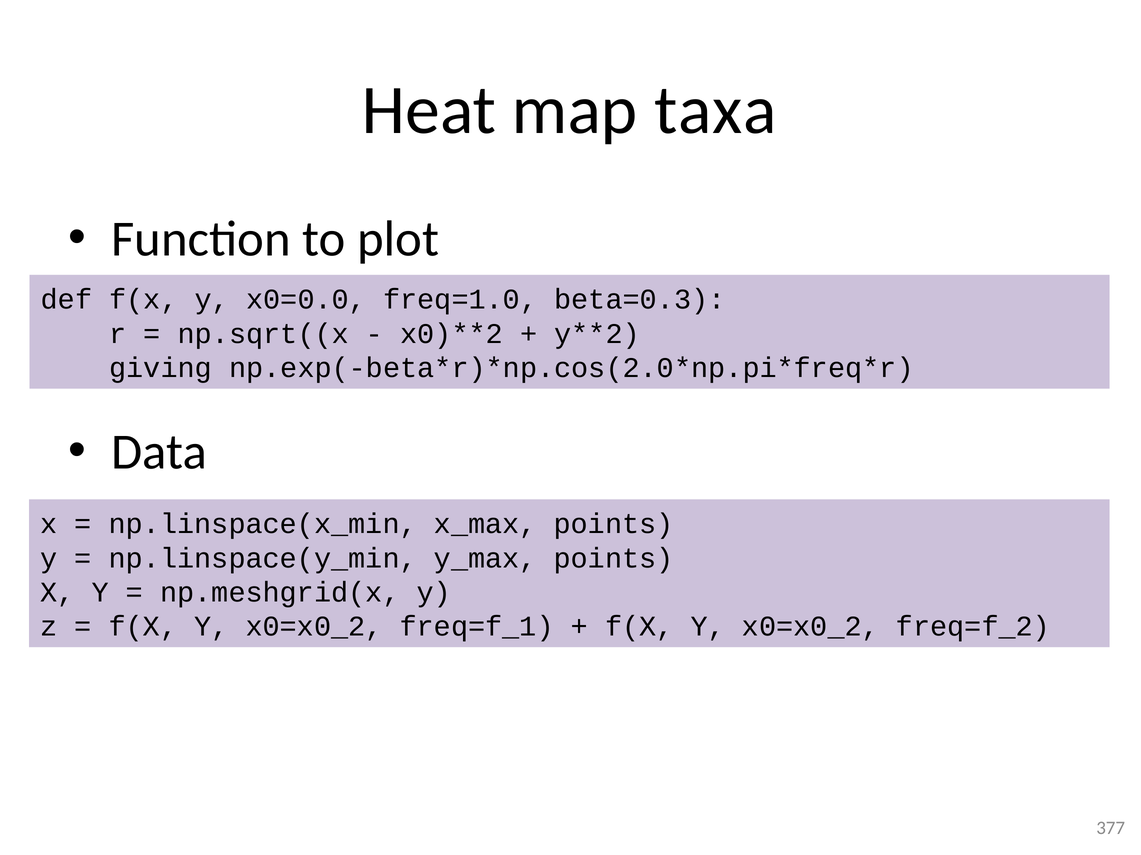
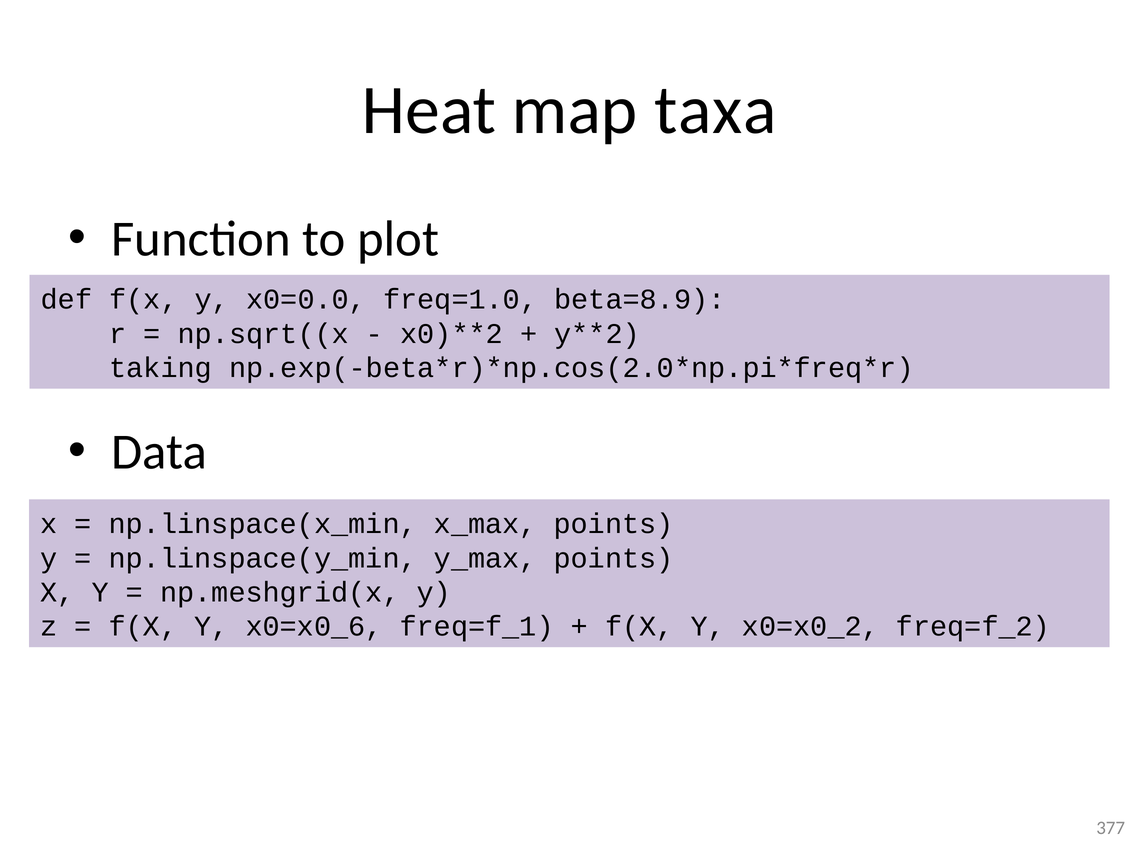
beta=0.3: beta=0.3 -> beta=8.9 (640, 300)
giving: giving -> taking (161, 368)
x0=x0_2: x0=x0_2 -> x0=x0_6 (314, 627)
